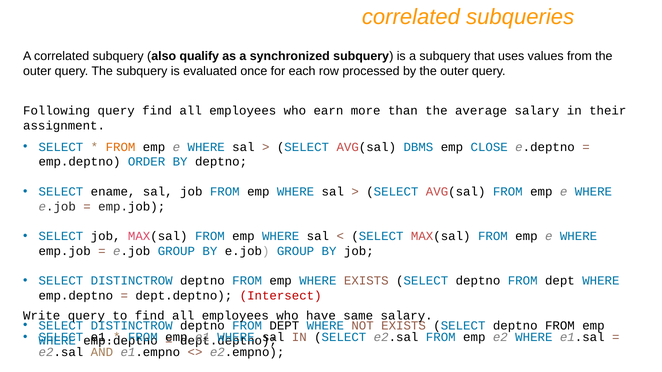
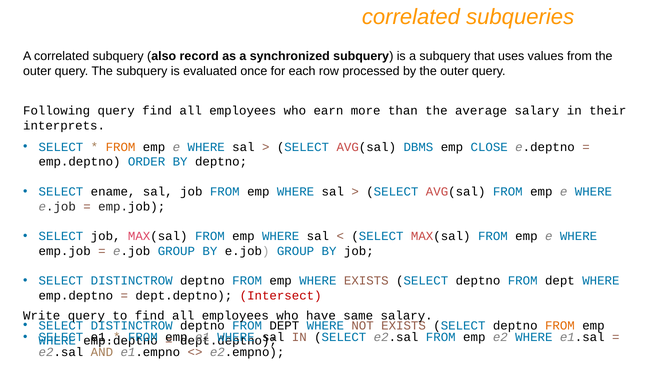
qualify: qualify -> record (199, 56)
assignment: assignment -> interprets (64, 126)
FROM colour: black -> orange (560, 326)
